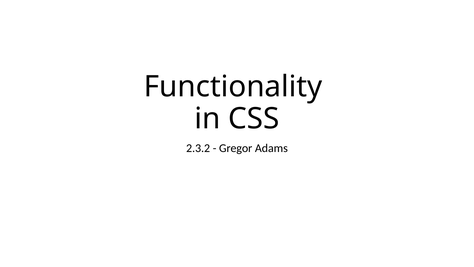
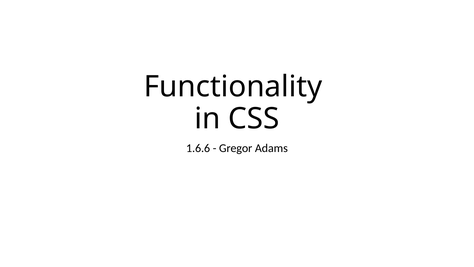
2.3.2: 2.3.2 -> 1.6.6 (198, 148)
